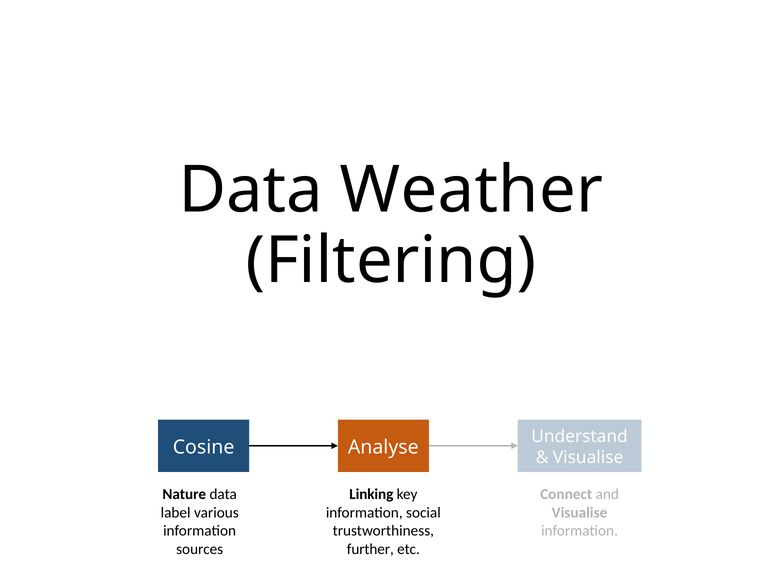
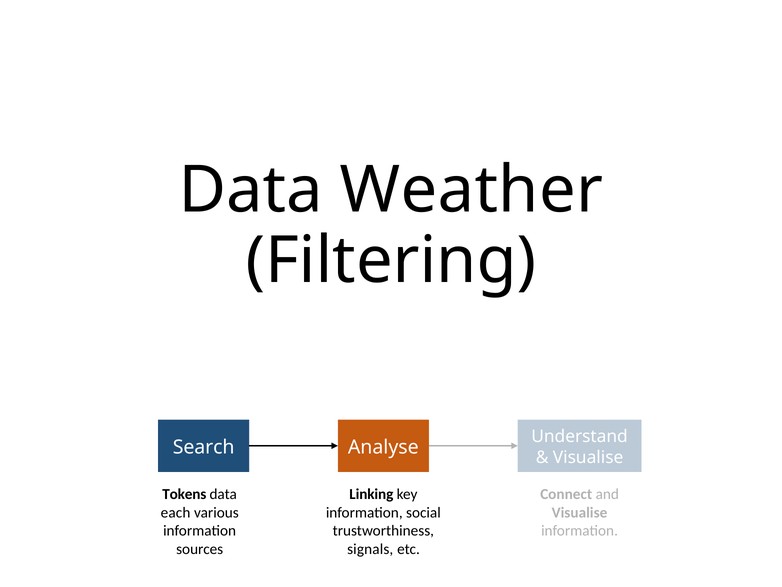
Cosine: Cosine -> Search (204, 447)
Nature: Nature -> Tokens (184, 494)
label: label -> each (176, 512)
further: further -> signals (370, 549)
